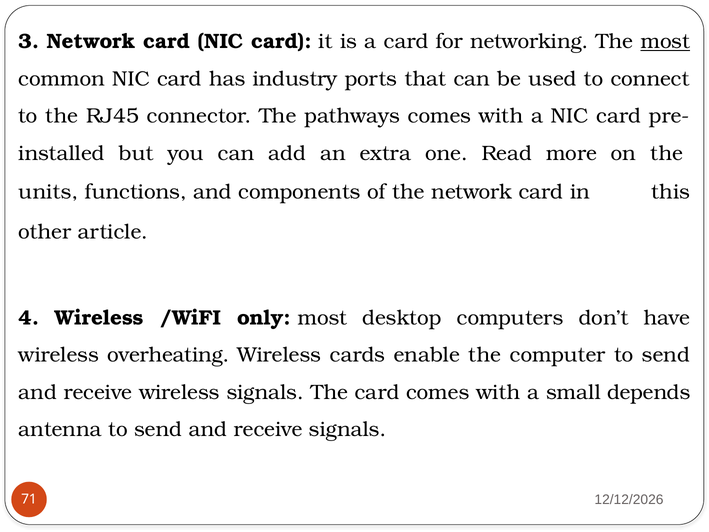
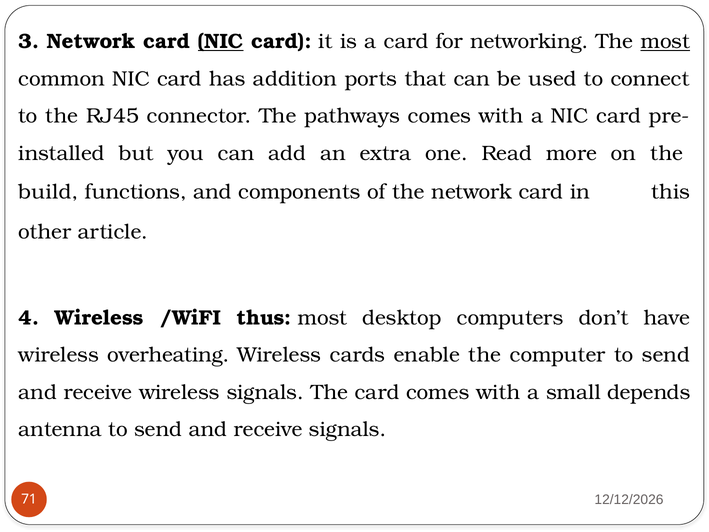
NIC underline: none -> present (221, 42)
industry: industry -> addition (295, 79)
units: units -> build (48, 192)
only: only -> thus (264, 318)
